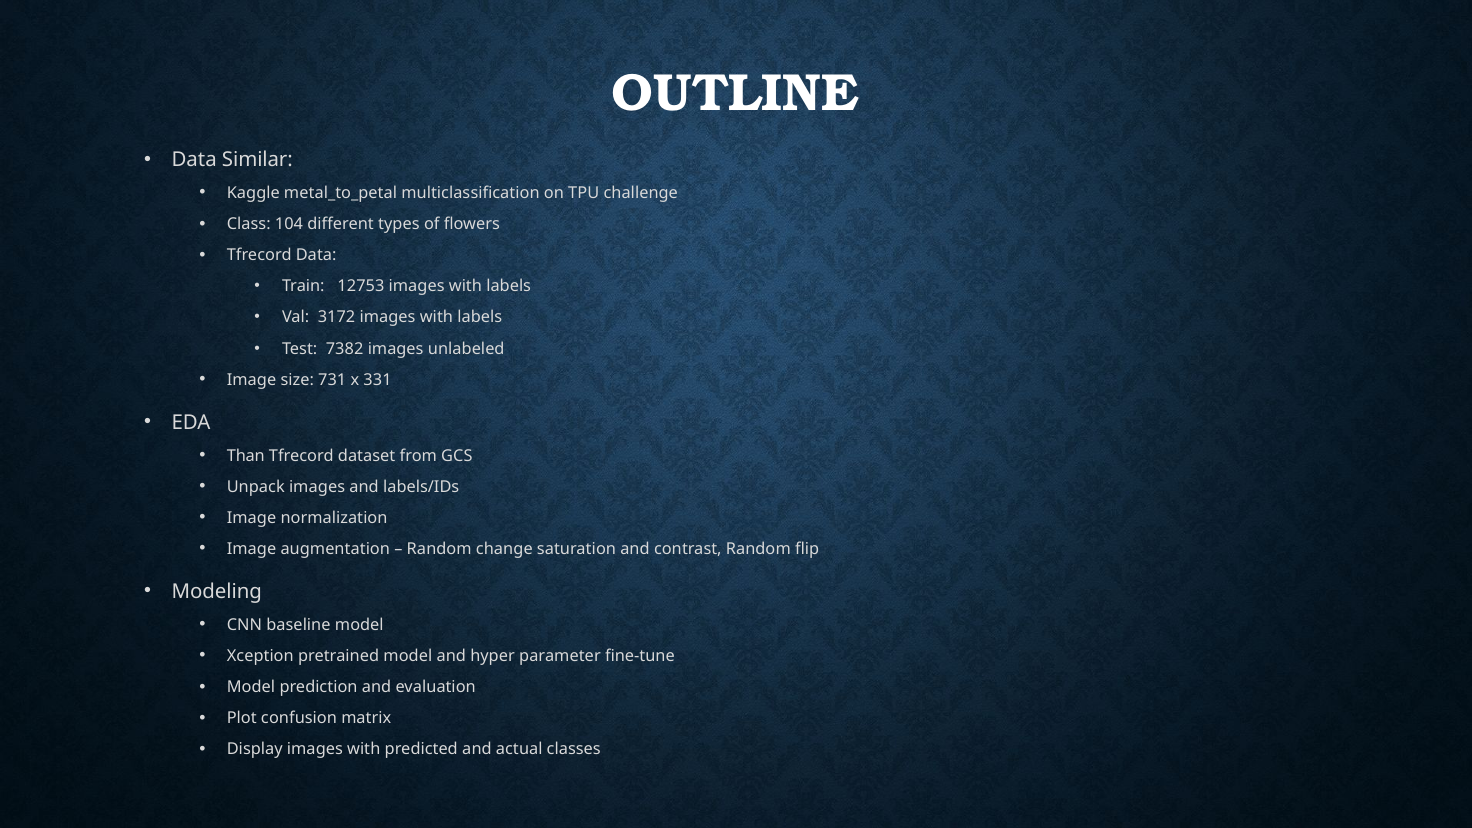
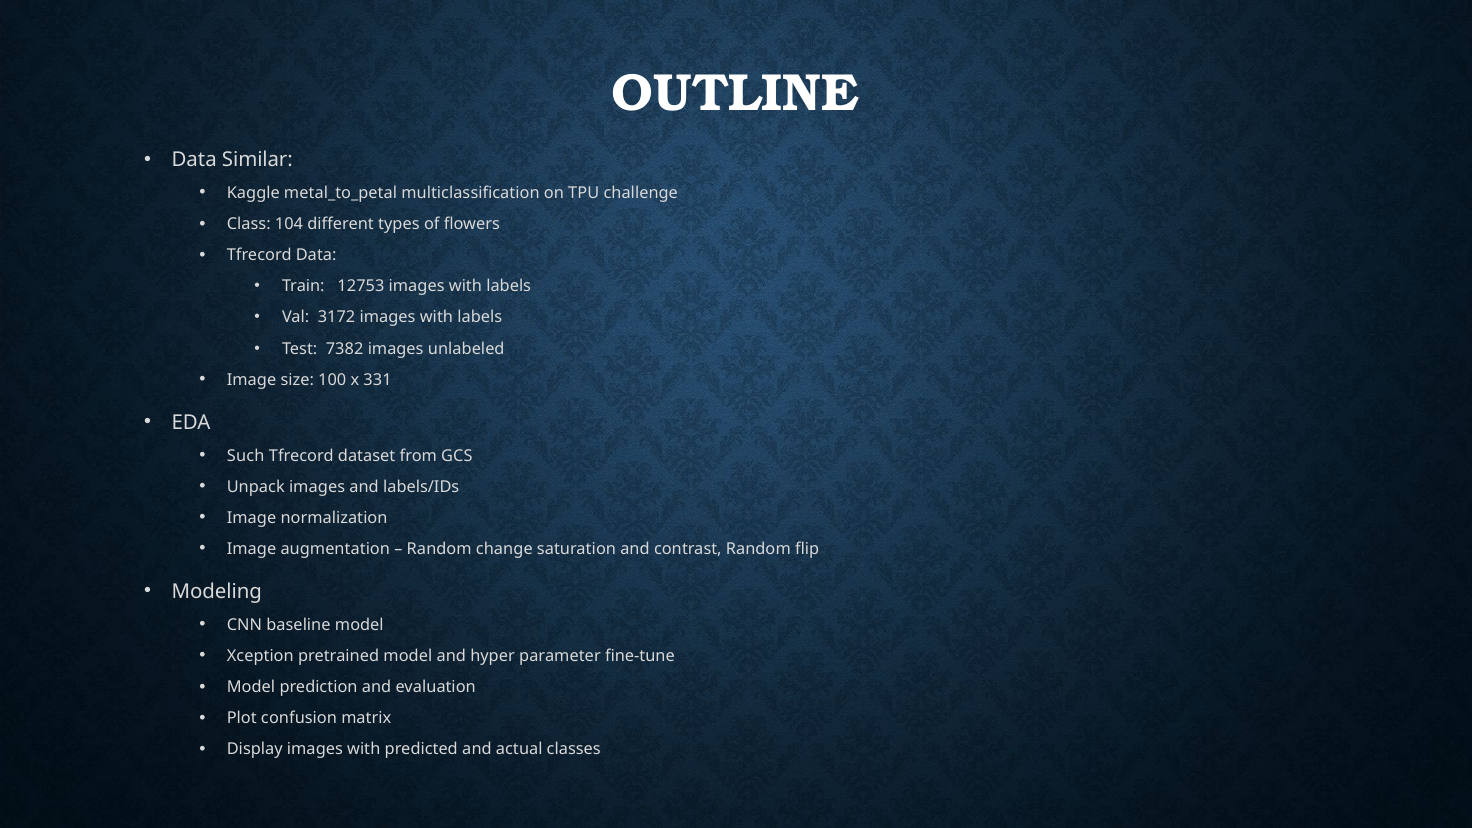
731: 731 -> 100 (332, 380)
Than: Than -> Such (246, 456)
